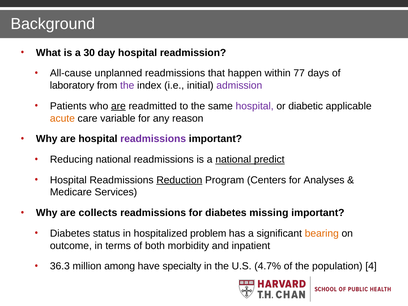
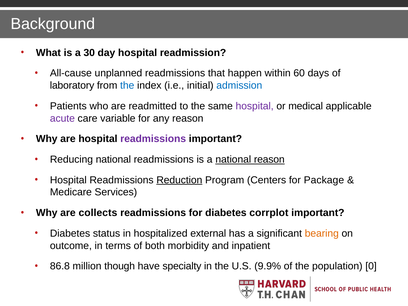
77: 77 -> 60 (299, 73)
the colour: purple -> blue (127, 85)
admission colour: purple -> blue (239, 85)
are underline: present -> none (118, 106)
diabetic: diabetic -> medical (306, 106)
acute colour: orange -> purple (62, 118)
national predict: predict -> reason (269, 159)
Analyses: Analyses -> Package (324, 180)
missing: missing -> corrplot (269, 213)
problem: problem -> external (208, 233)
36.3: 36.3 -> 86.8 (60, 266)
among: among -> though (120, 266)
4.7%: 4.7% -> 9.9% (268, 266)
4: 4 -> 0 (371, 266)
